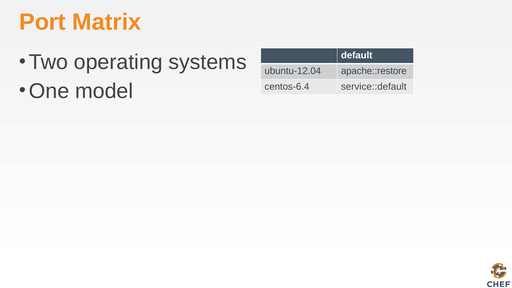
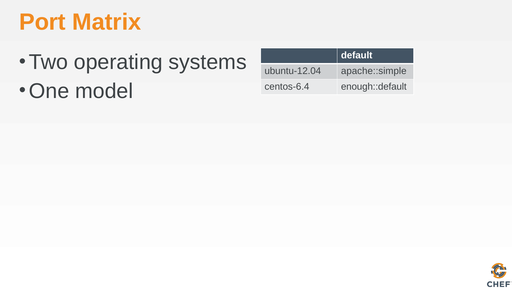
apache::restore: apache::restore -> apache::simple (374, 71)
service::default: service::default -> enough::default (374, 87)
